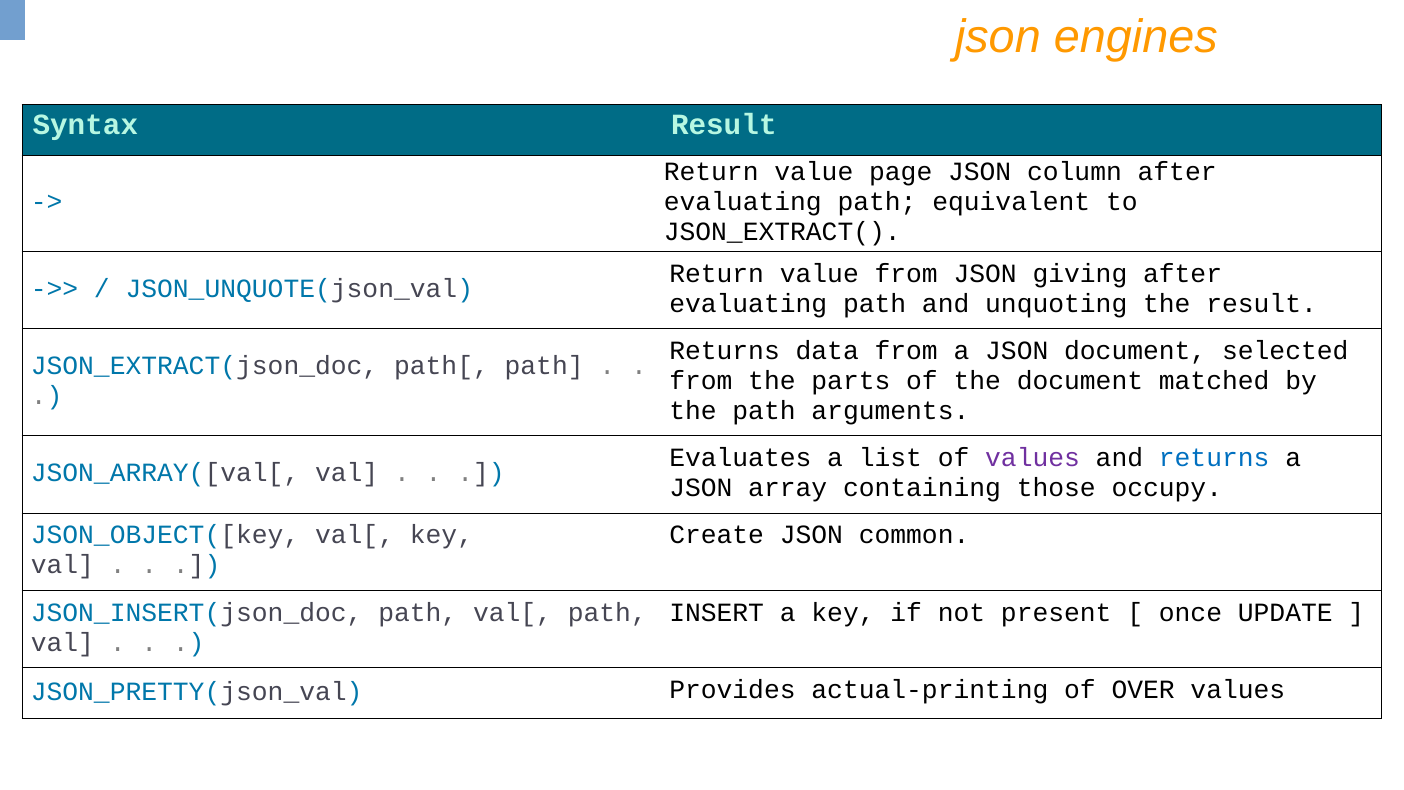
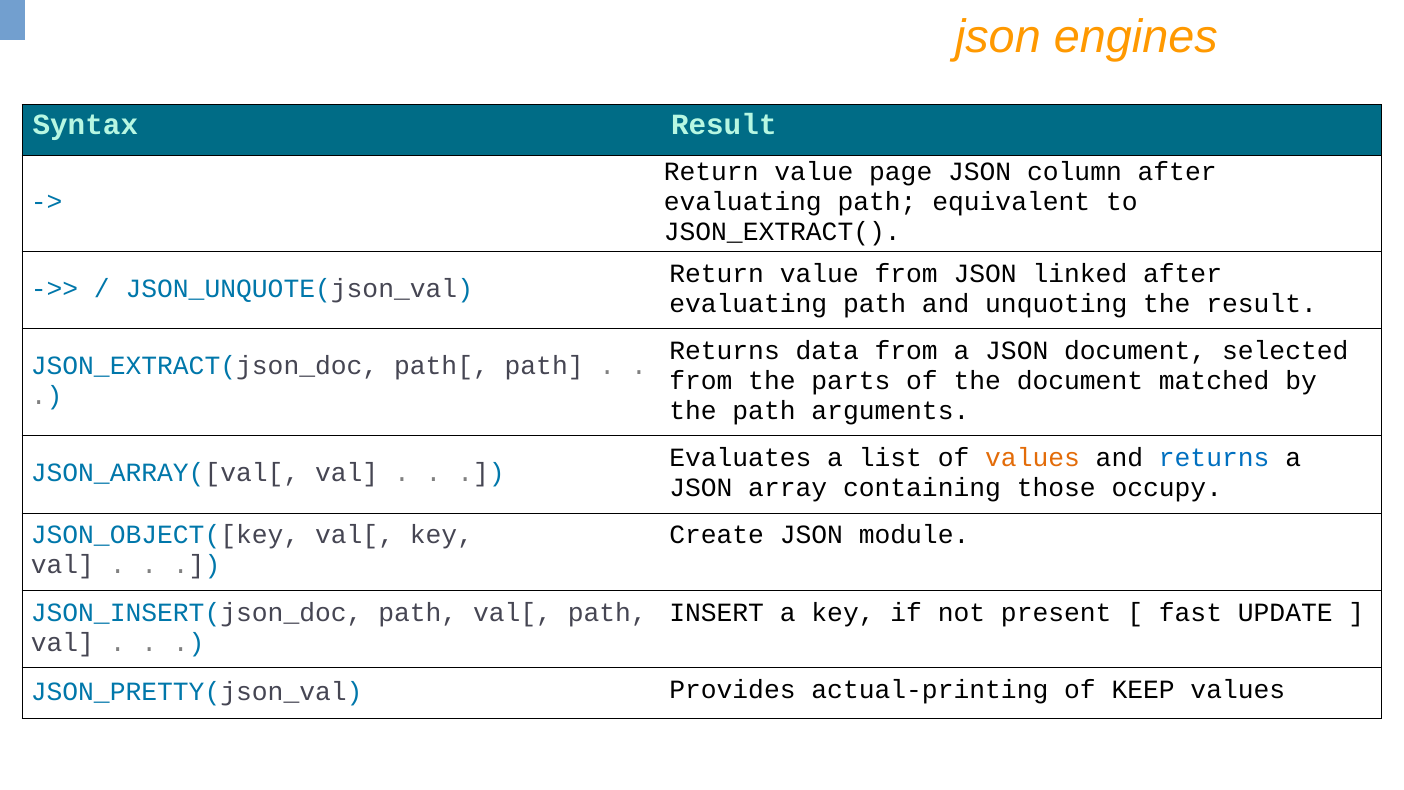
giving: giving -> linked (1080, 274)
values colour: purple -> orange (1033, 458)
common: common -> module (914, 535)
once: once -> fast (1190, 612)
OVER: OVER -> KEEP (1143, 690)
